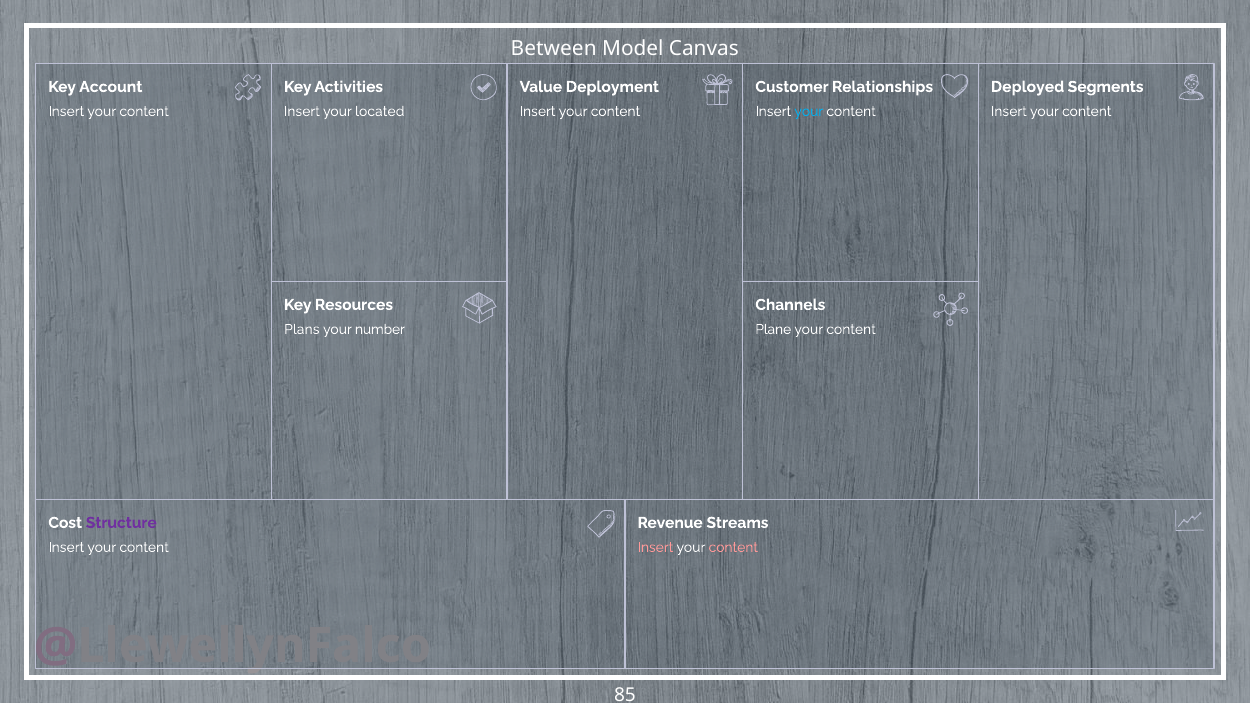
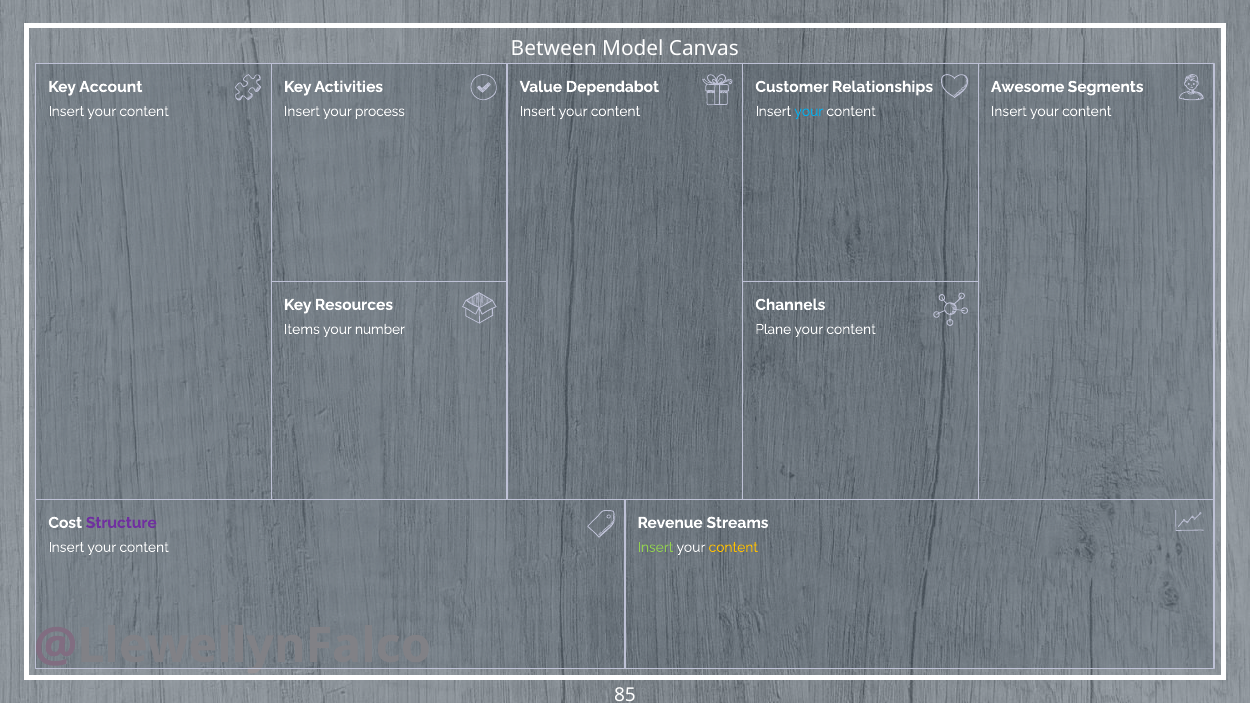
Deployment: Deployment -> Dependabot (612, 87)
Deployed: Deployed -> Awesome (1028, 87)
located: located -> process (380, 111)
Plans: Plans -> Items (302, 329)
Insert colour: pink -> light green (655, 547)
content colour: pink -> yellow (733, 547)
